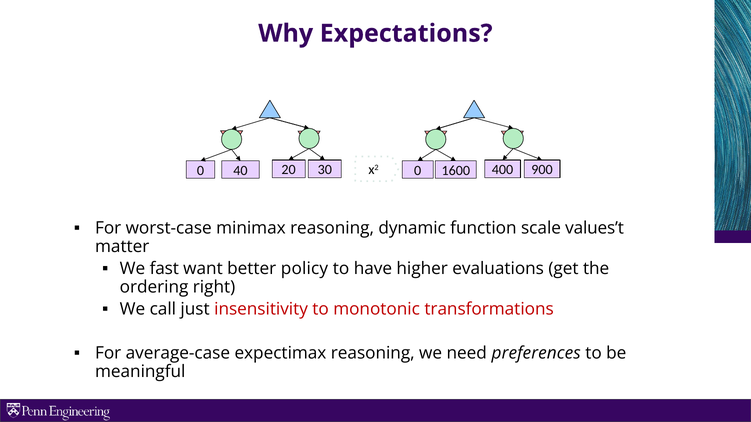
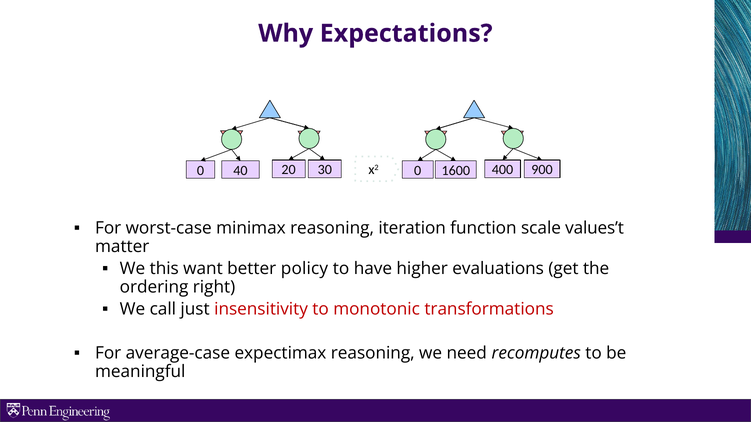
dynamic: dynamic -> iteration (412, 228)
fast: fast -> this (164, 269)
preferences: preferences -> recomputes (536, 354)
